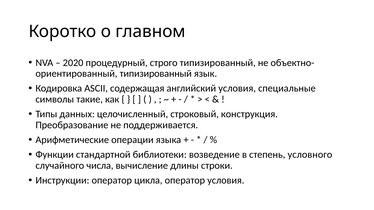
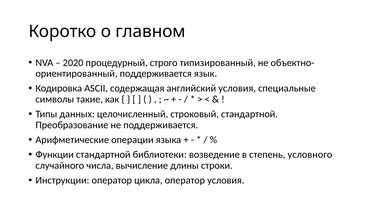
типизированный: типизированный -> поддерживается (156, 74)
строковый конструкция: конструкция -> стандартной (249, 114)
